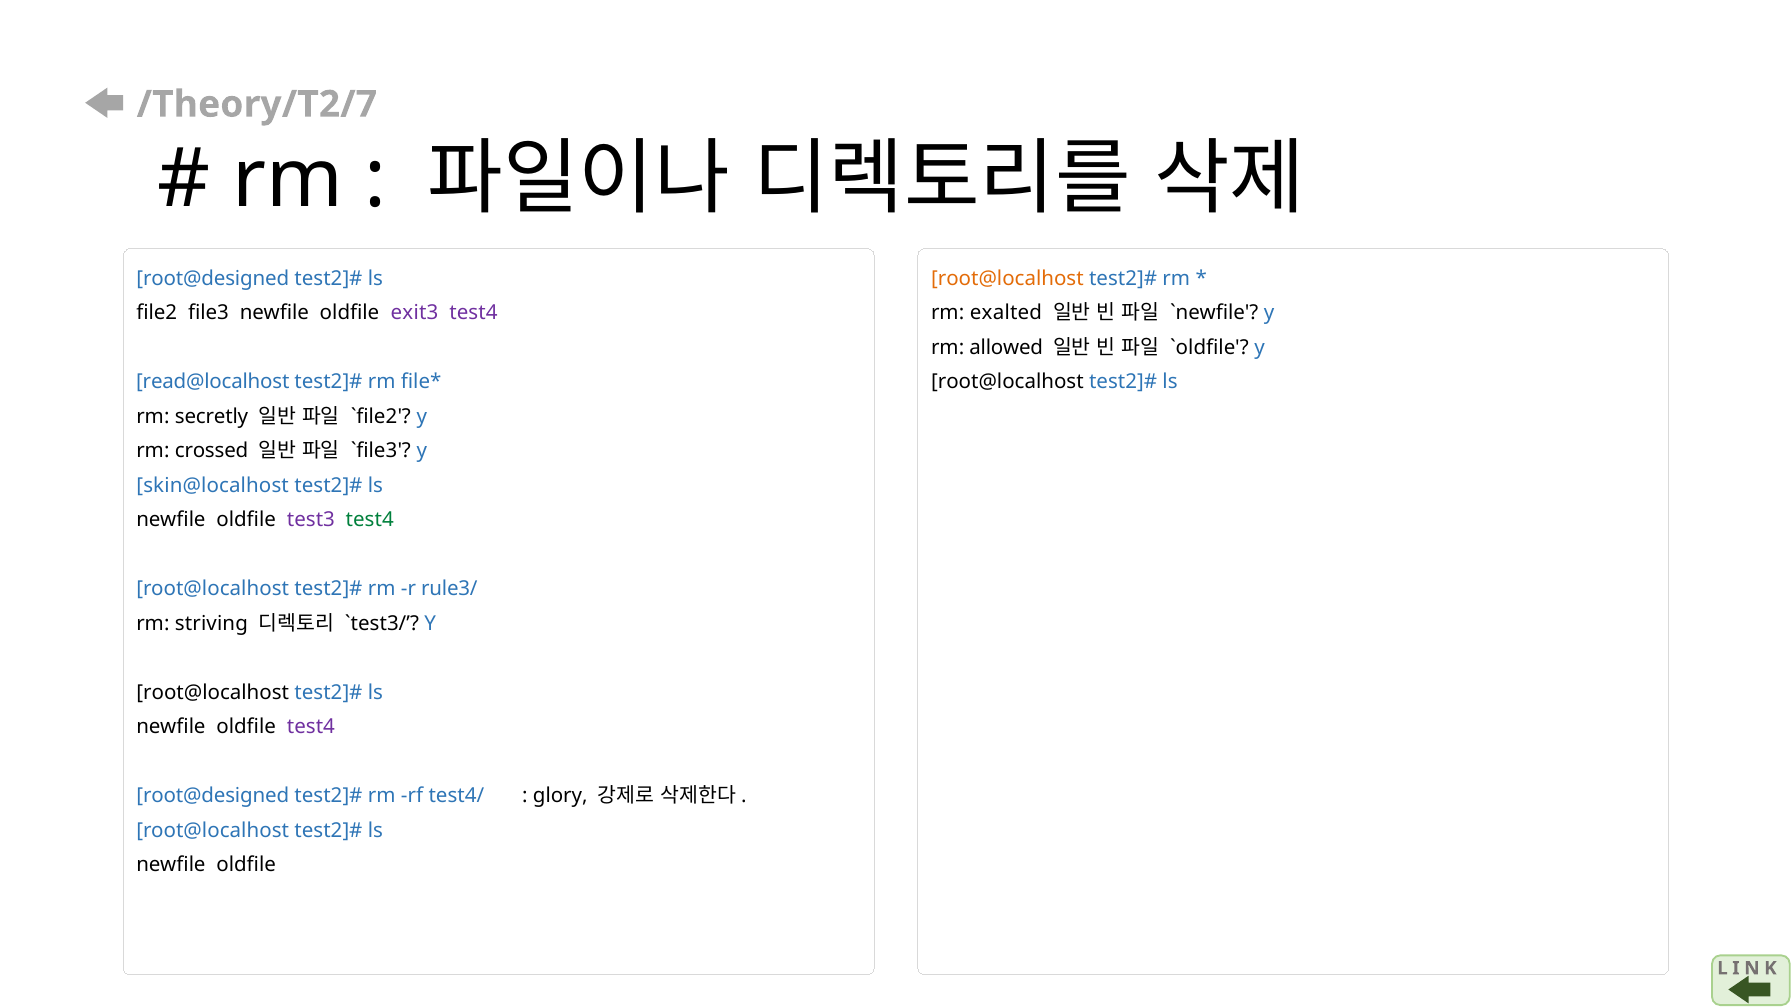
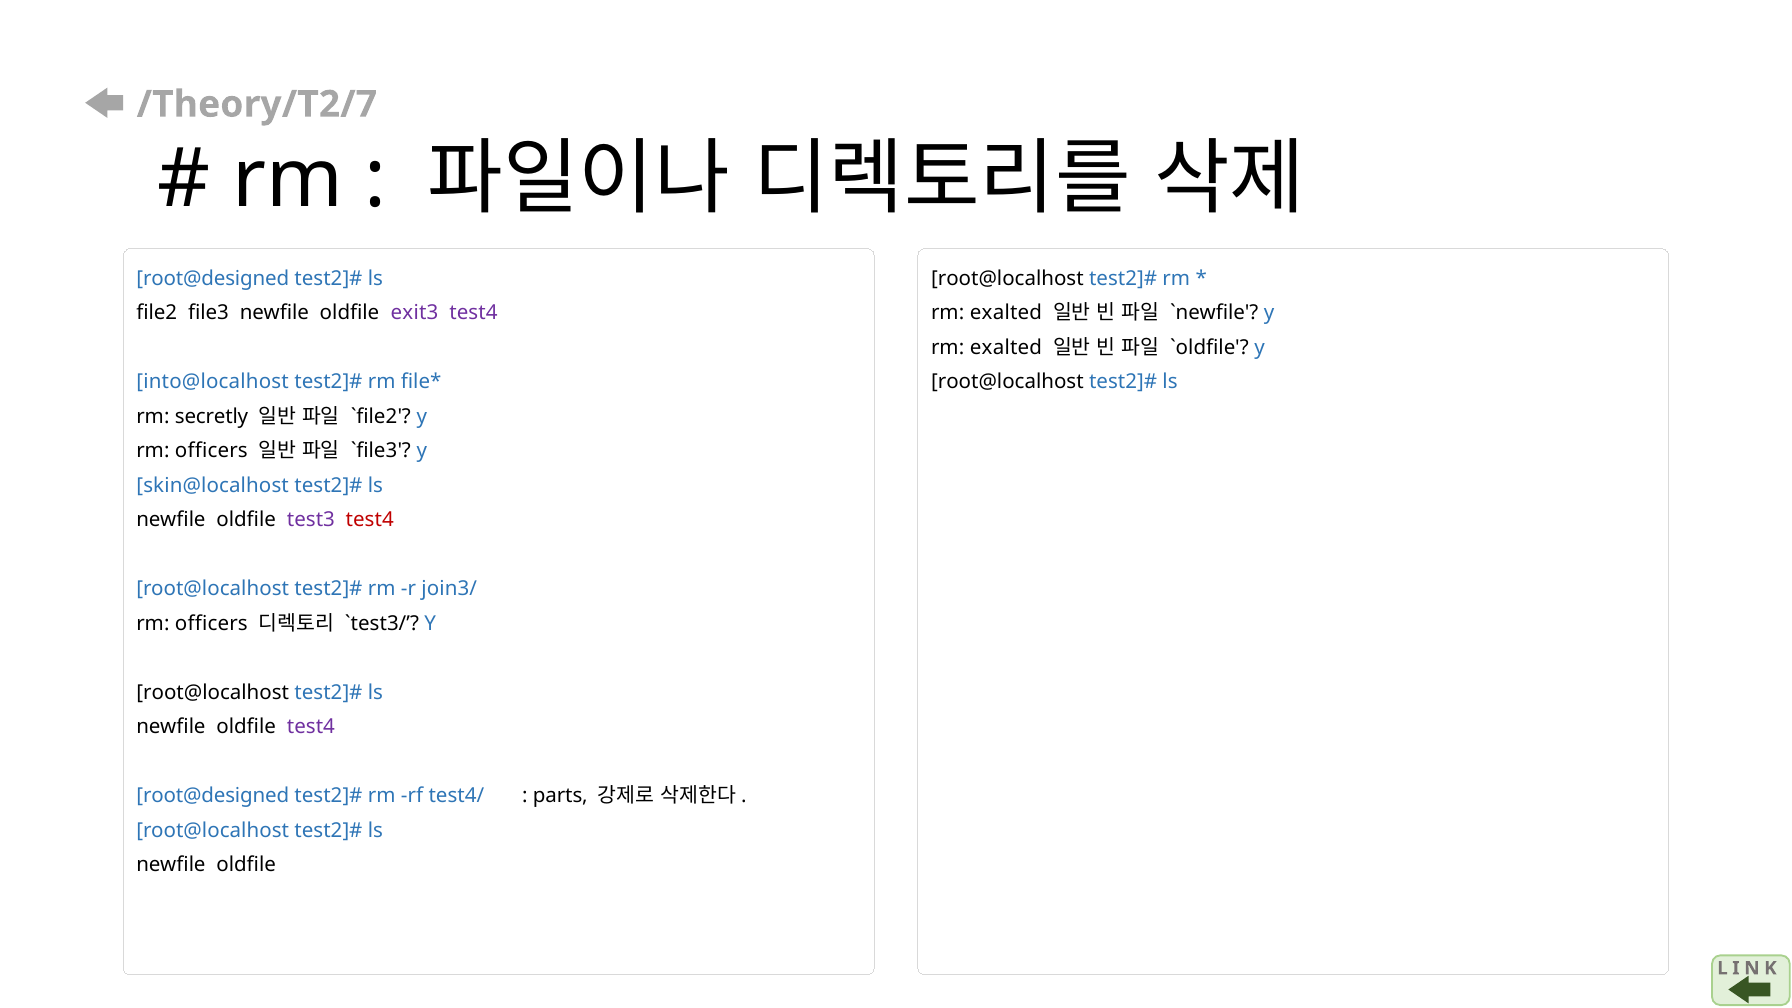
root@localhost colour: orange -> black (1007, 279)
allowed: allowed -> exalted (1006, 348)
read@localhost: read@localhost -> into@localhost (213, 382)
crossed: crossed -> officers (211, 451)
test4 colour: green -> red (370, 520)
rule3/: rule3/ -> join3/ (449, 589)
striving: striving -> officers (211, 624)
glory: glory -> parts (560, 796)
